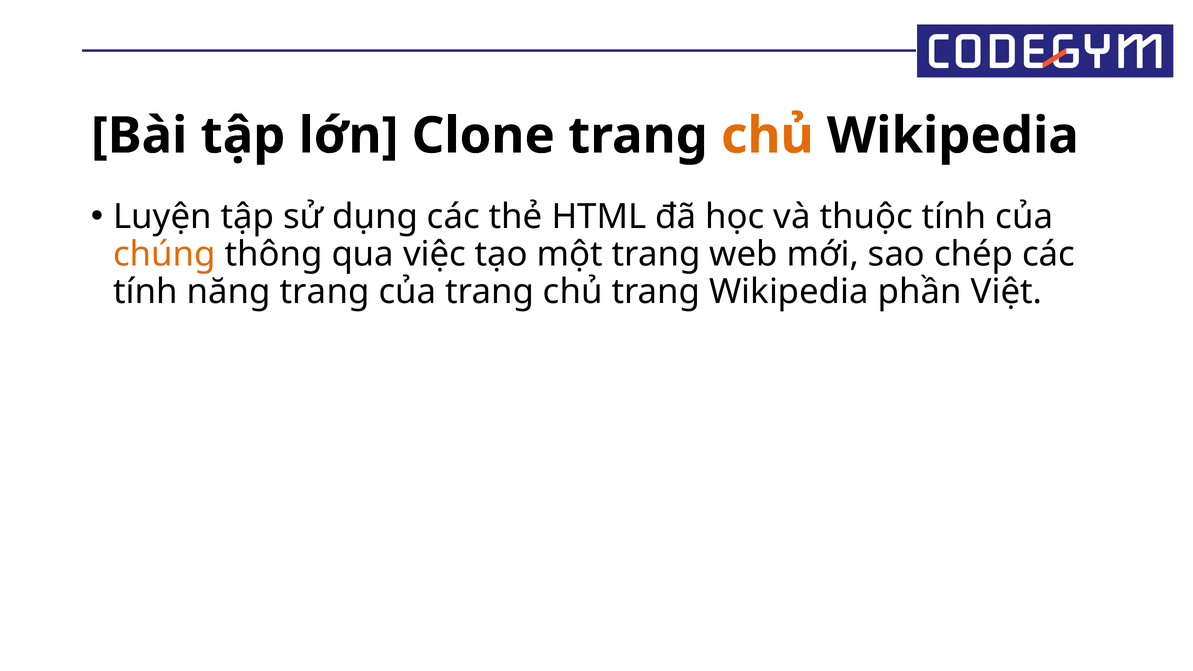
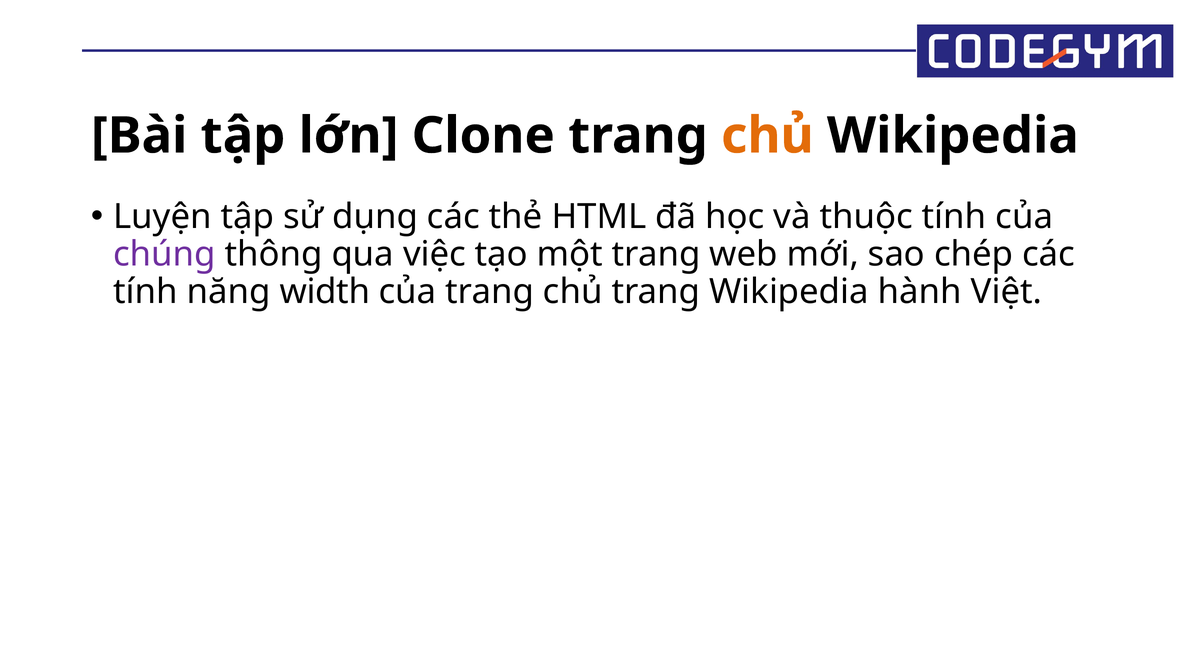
chúng colour: orange -> purple (165, 254)
năng trang: trang -> width (325, 292)
phần: phần -> hành (920, 292)
